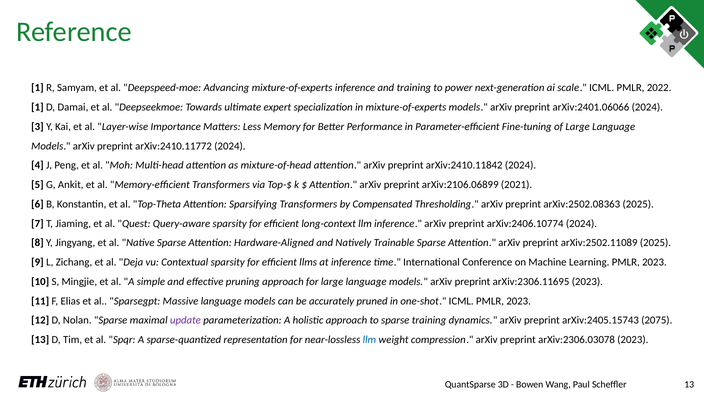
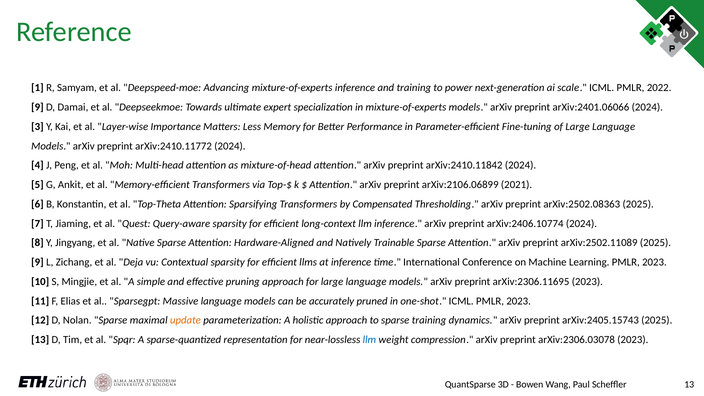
1: 1 -> 9 (37, 107)
update colour: purple -> orange (185, 320)
arXiv:2405.15743 2075: 2075 -> 2025 (657, 320)
